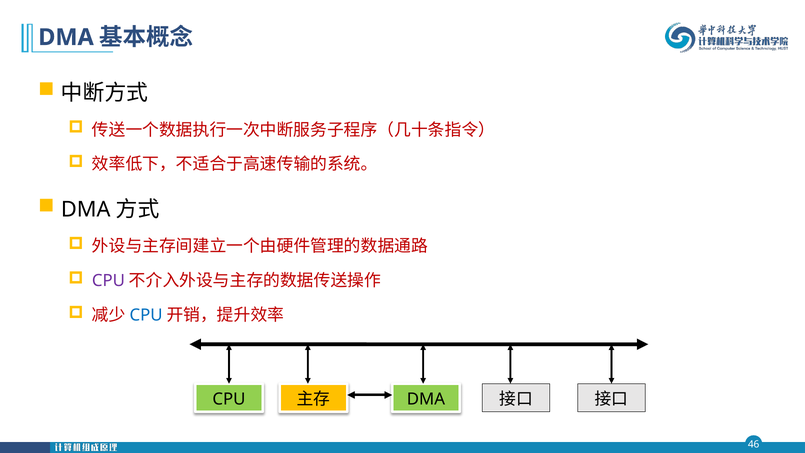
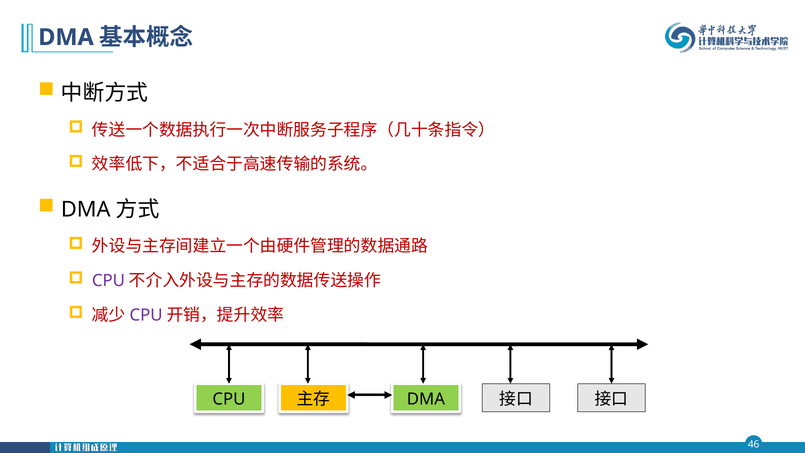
CPU colour: blue -> purple (146, 315)
